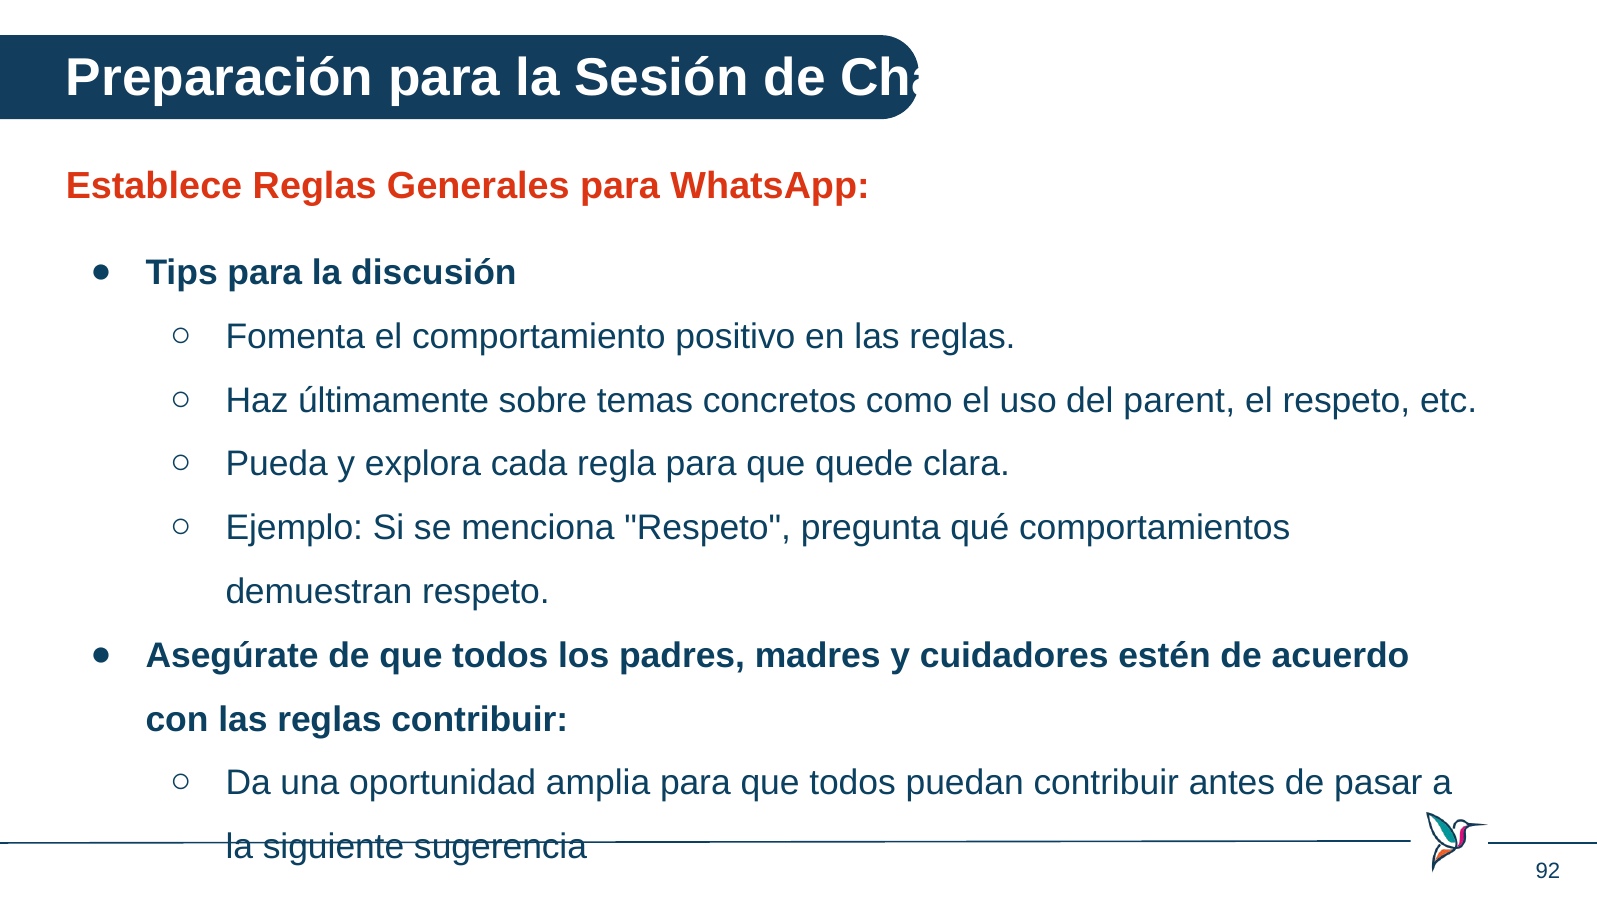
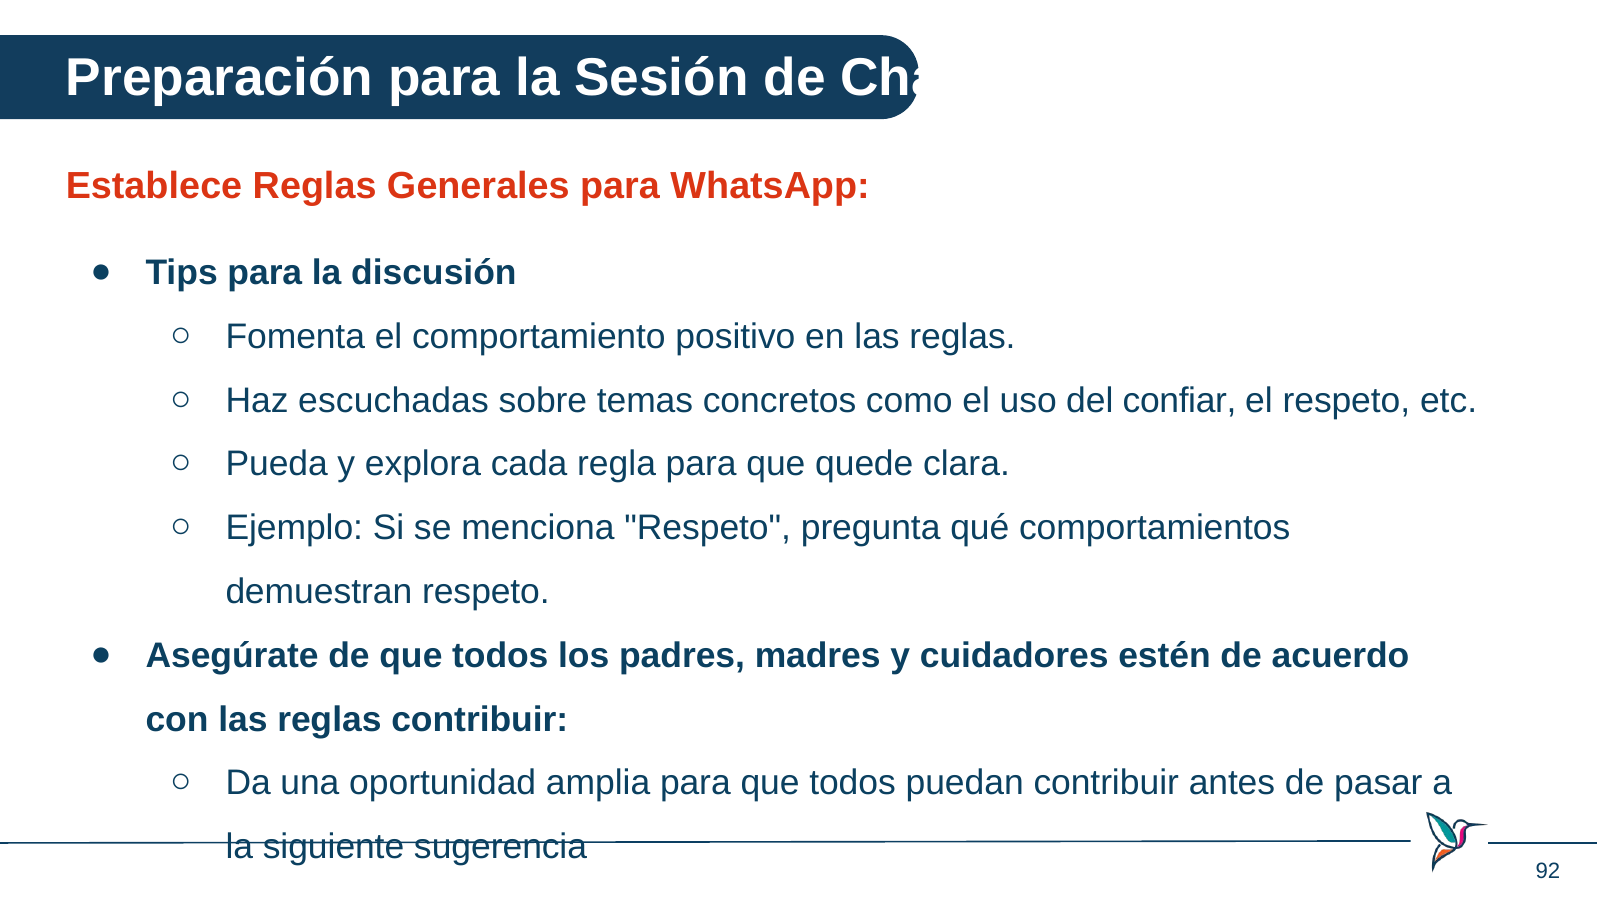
últimamente: últimamente -> escuchadas (393, 401)
parent: parent -> confiar (1180, 401)
